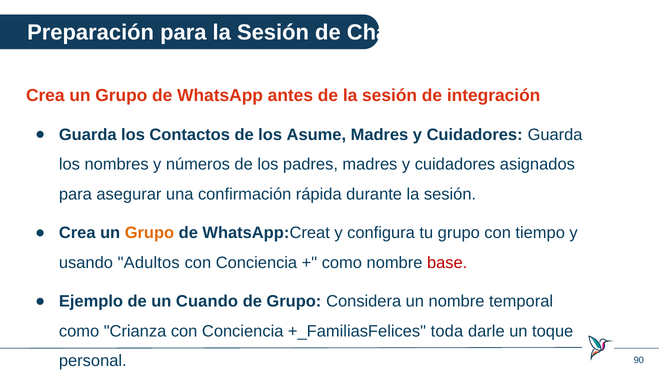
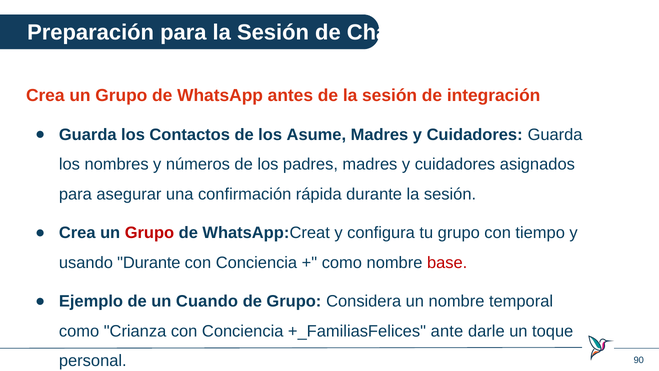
Grupo colour: orange -> red (149, 233)
usando Adultos: Adultos -> Durante (149, 262)
toda: toda -> ante (447, 331)
